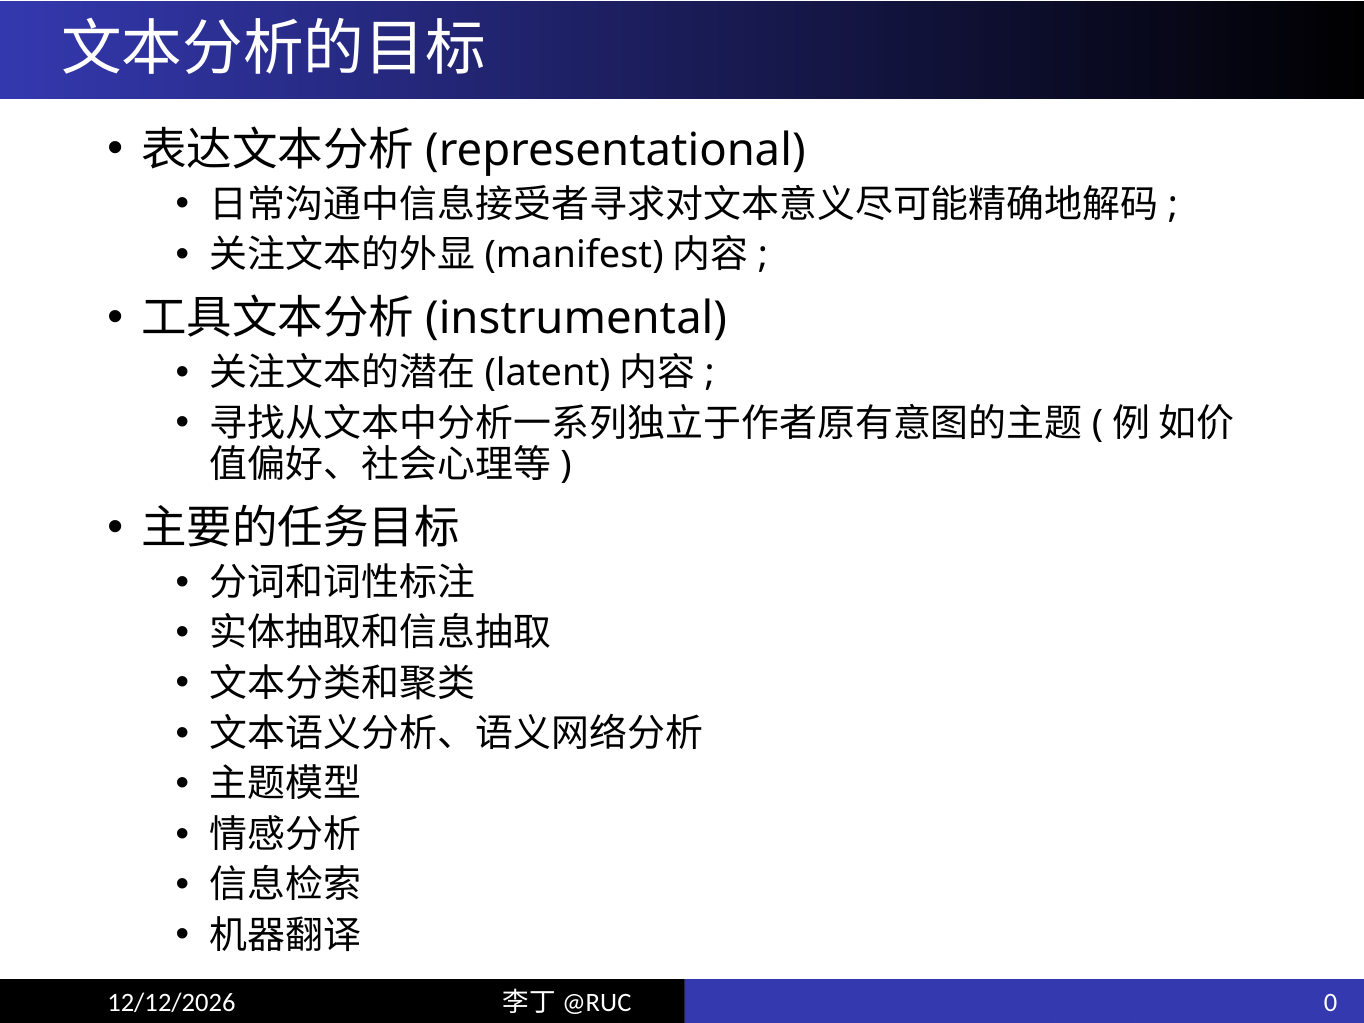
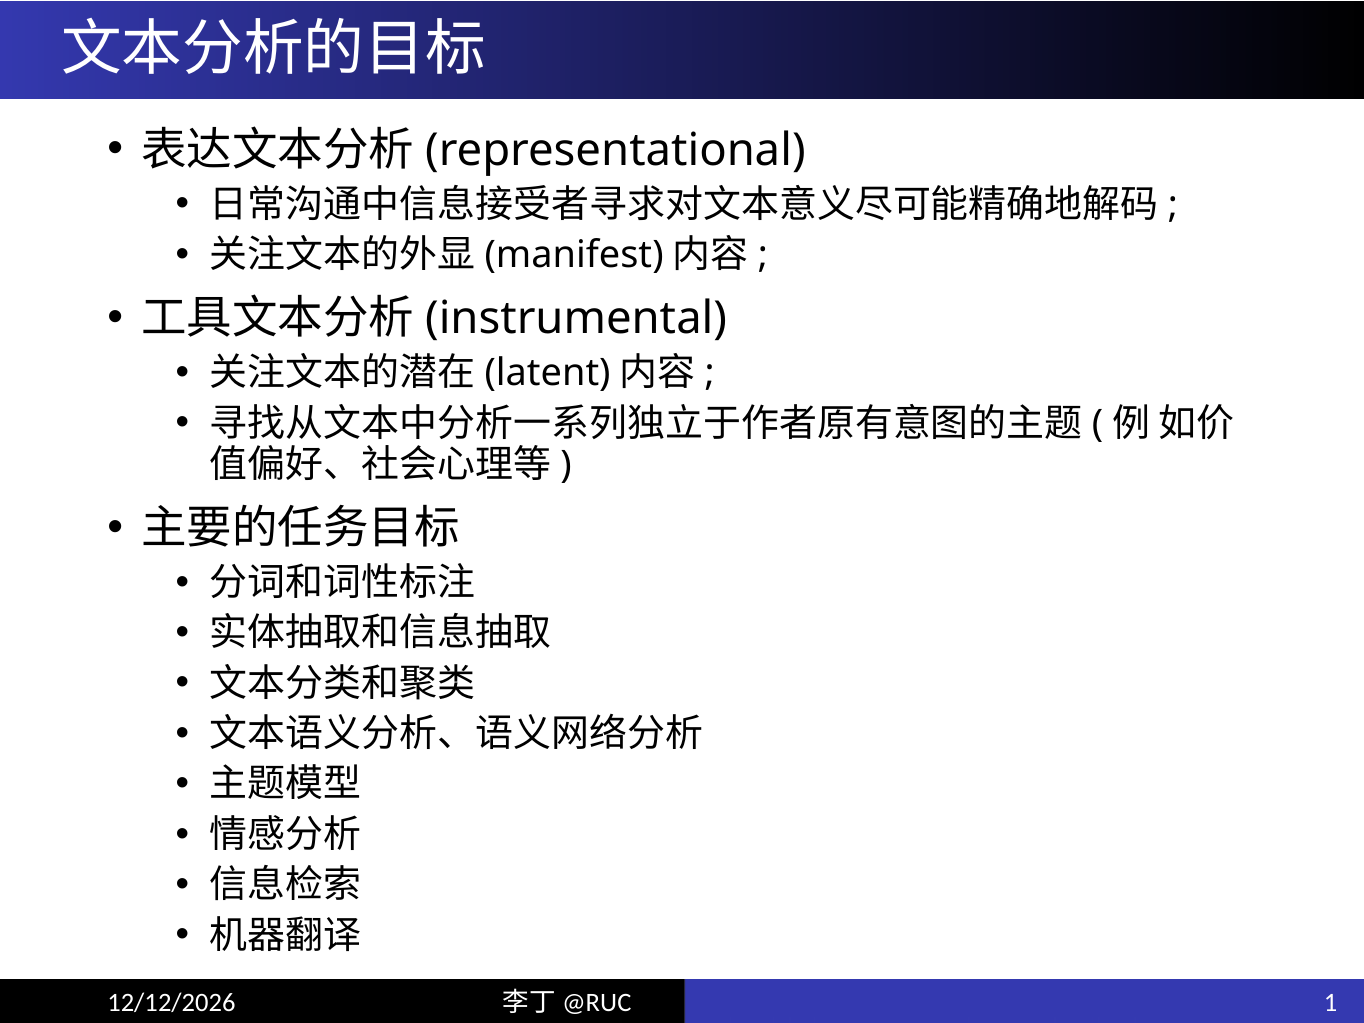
0: 0 -> 1 (1331, 1003)
